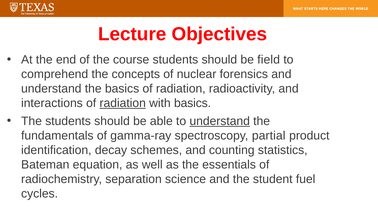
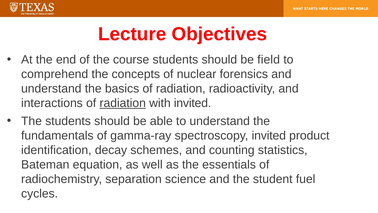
with basics: basics -> invited (193, 103)
understand underline: present -> none (220, 121)
spectroscopy partial: partial -> invited (269, 135)
